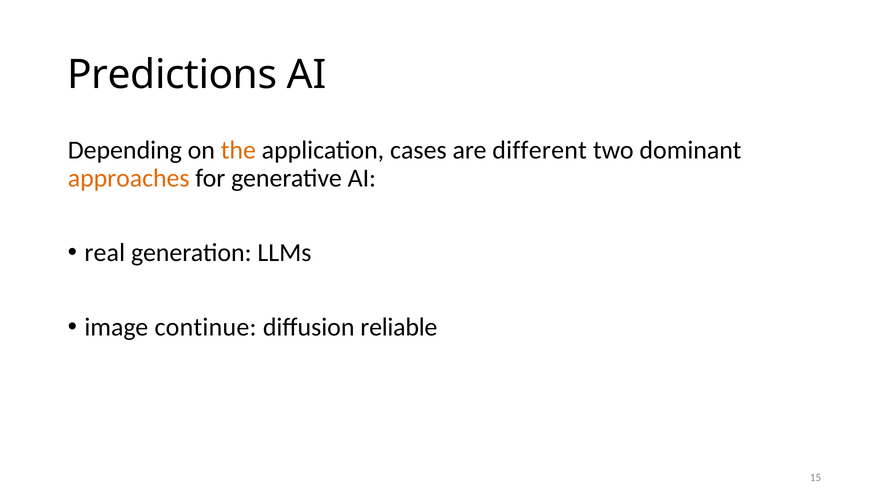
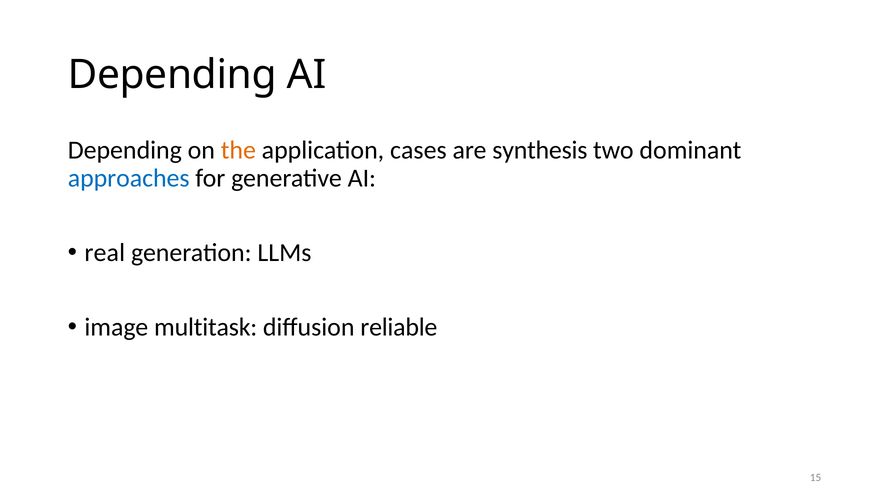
Predictions: Predictions -> Depending (172, 75)
different: different -> synthesis (540, 150)
approaches colour: orange -> blue (129, 178)
continue: continue -> multitask (206, 327)
